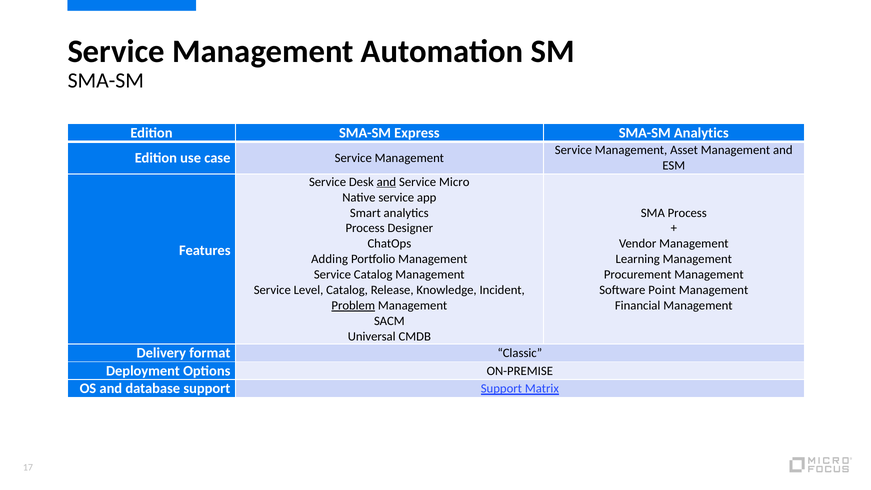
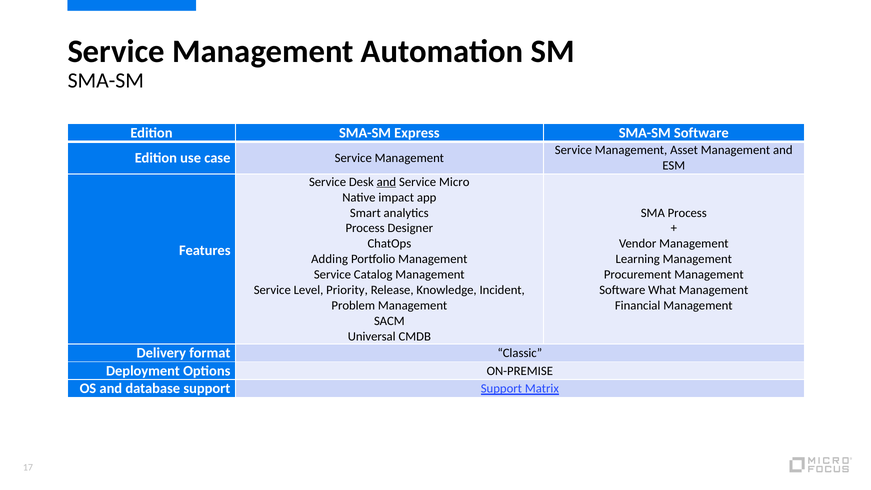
SMA-SM Analytics: Analytics -> Software (701, 133)
Native service: service -> impact (396, 197)
Level Catalog: Catalog -> Priority (347, 290)
Point: Point -> What (662, 290)
Problem underline: present -> none (353, 306)
